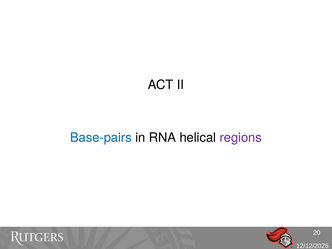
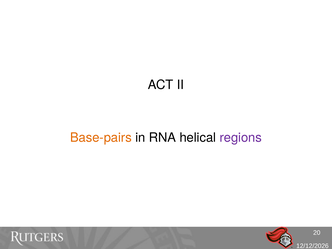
Base-pairs colour: blue -> orange (101, 138)
